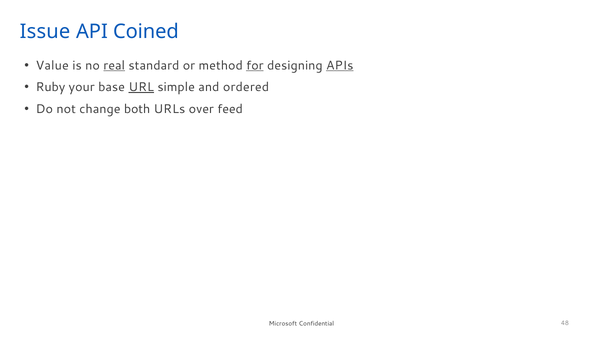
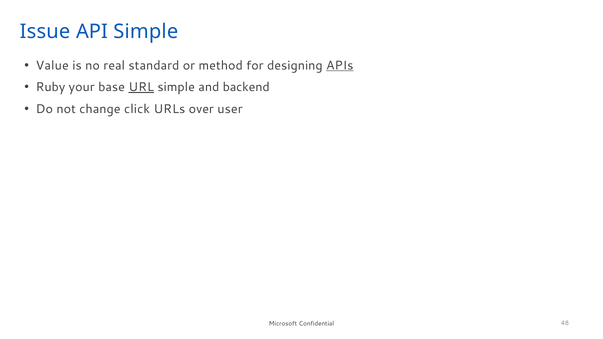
API Coined: Coined -> Simple (146, 32)
real underline: present -> none (114, 66)
for underline: present -> none (255, 66)
ordered: ordered -> backend (246, 87)
both: both -> click (137, 109)
feed: feed -> user (230, 109)
